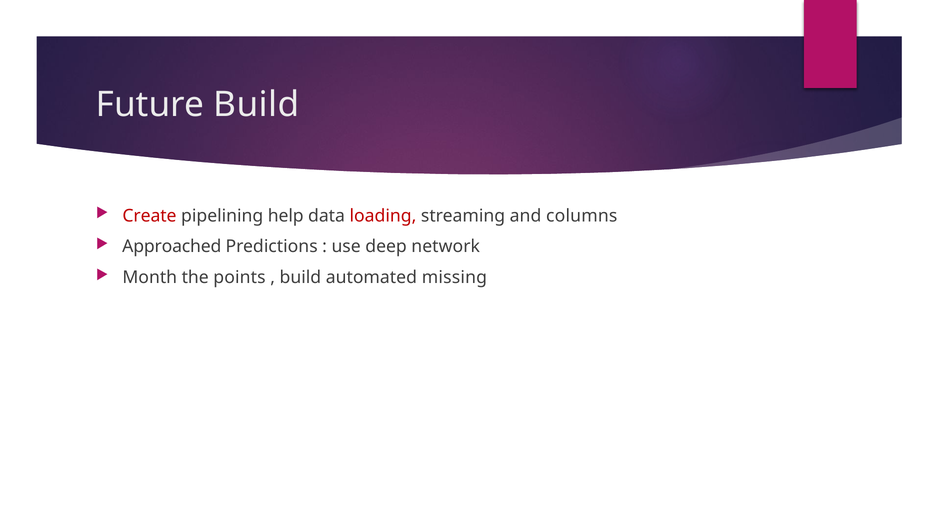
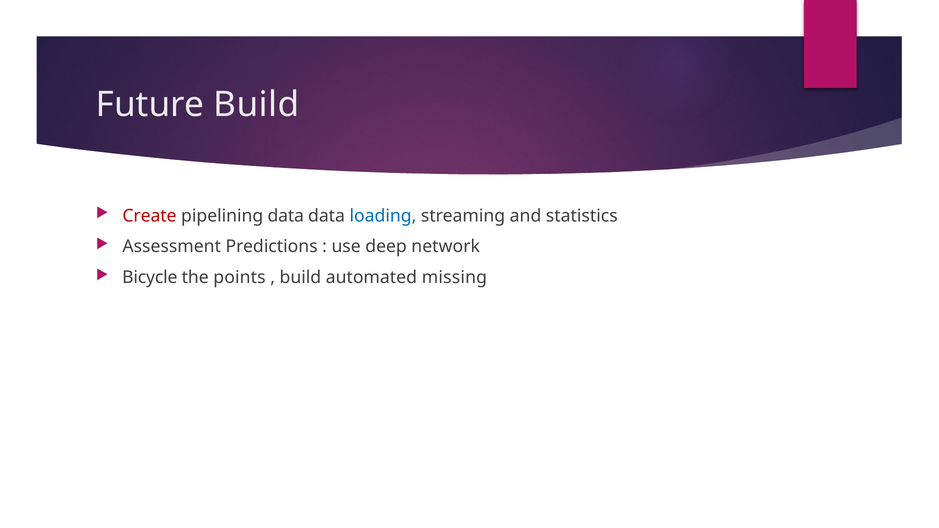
pipelining help: help -> data (286, 216)
loading colour: red -> blue (383, 216)
columns: columns -> statistics (582, 216)
Approached: Approached -> Assessment (172, 247)
Month: Month -> Bicycle (150, 278)
